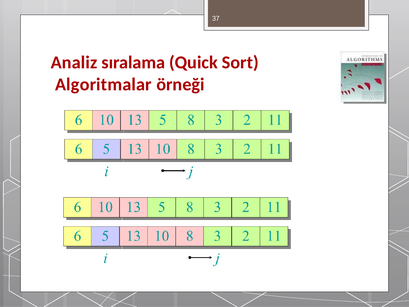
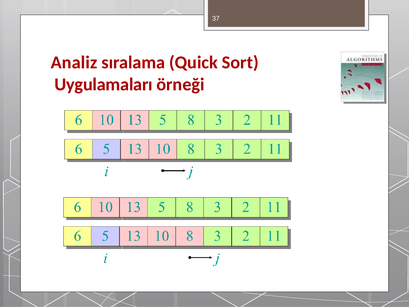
Algoritmalar: Algoritmalar -> Uygulamaları (104, 84)
